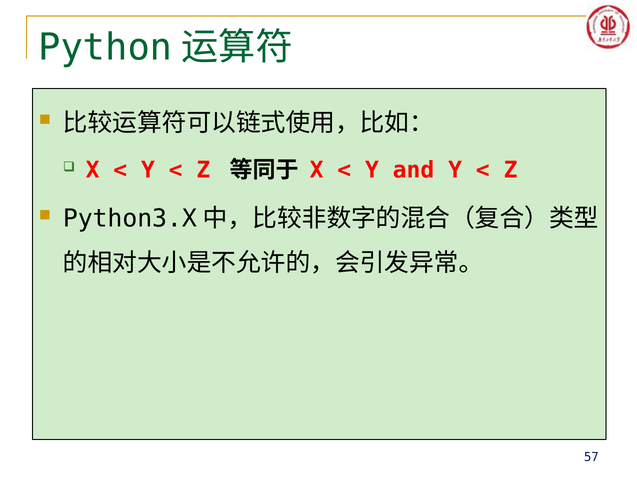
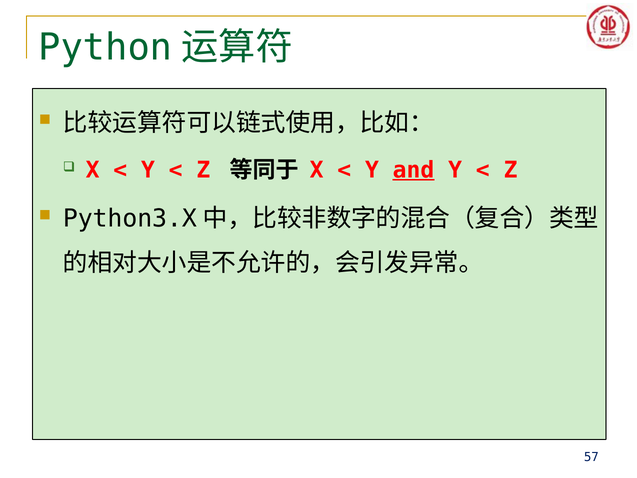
and underline: none -> present (414, 170)
